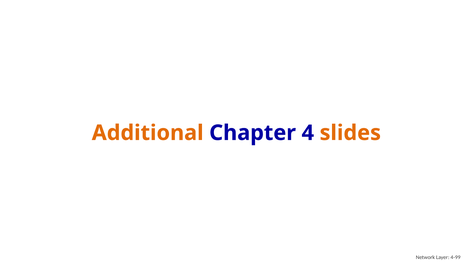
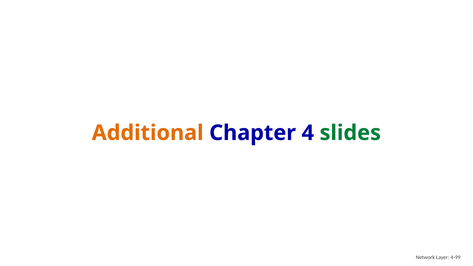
slides colour: orange -> green (350, 133)
